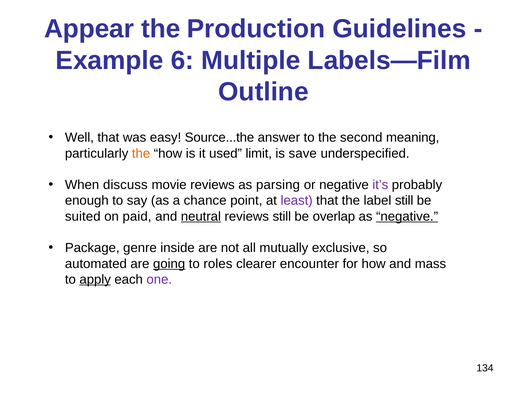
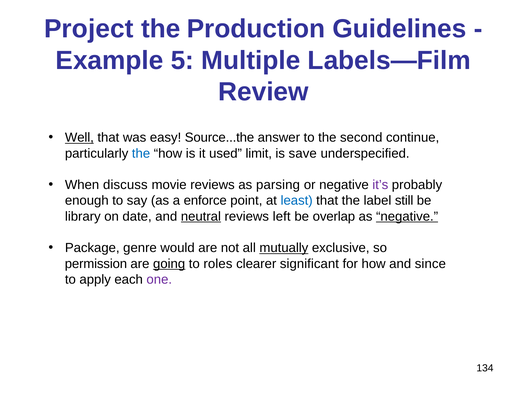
Appear: Appear -> Project (89, 29)
6: 6 -> 5 (182, 60)
Outline: Outline -> Review (263, 92)
Well underline: none -> present (79, 138)
meaning: meaning -> continue (413, 138)
the colour: orange -> blue (141, 153)
chance: chance -> enforce (205, 201)
least colour: purple -> blue (297, 201)
suited: suited -> library (83, 216)
paid: paid -> date (137, 216)
reviews still: still -> left (282, 216)
inside: inside -> would (178, 248)
mutually underline: none -> present (284, 248)
automated: automated -> permission (96, 264)
encounter: encounter -> significant (309, 264)
mass: mass -> since (430, 264)
apply underline: present -> none (95, 279)
